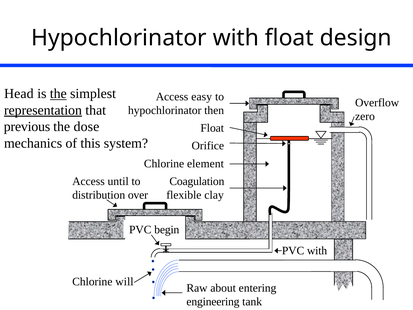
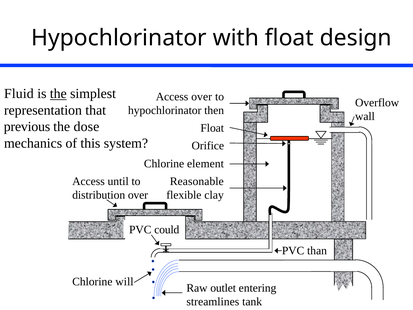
Head: Head -> Fluid (19, 94)
Access easy: easy -> over (202, 97)
representation underline: present -> none (43, 110)
zero: zero -> wall (365, 116)
Coagulation: Coagulation -> Reasonable (197, 181)
begin: begin -> could (167, 229)
PVC with: with -> than (317, 251)
about: about -> outlet (223, 288)
engineering: engineering -> streamlines (213, 302)
